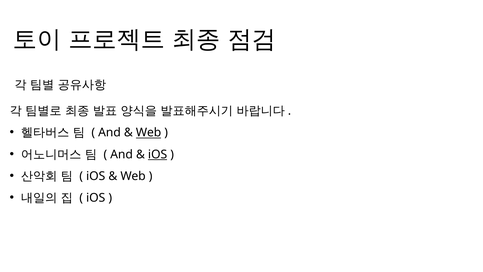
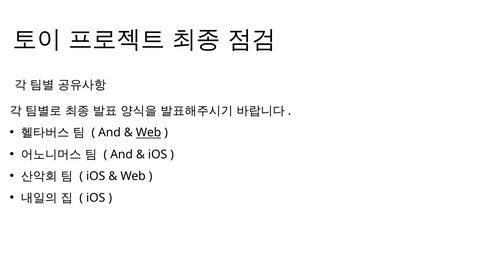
iOS underline: present -> none (158, 154)
